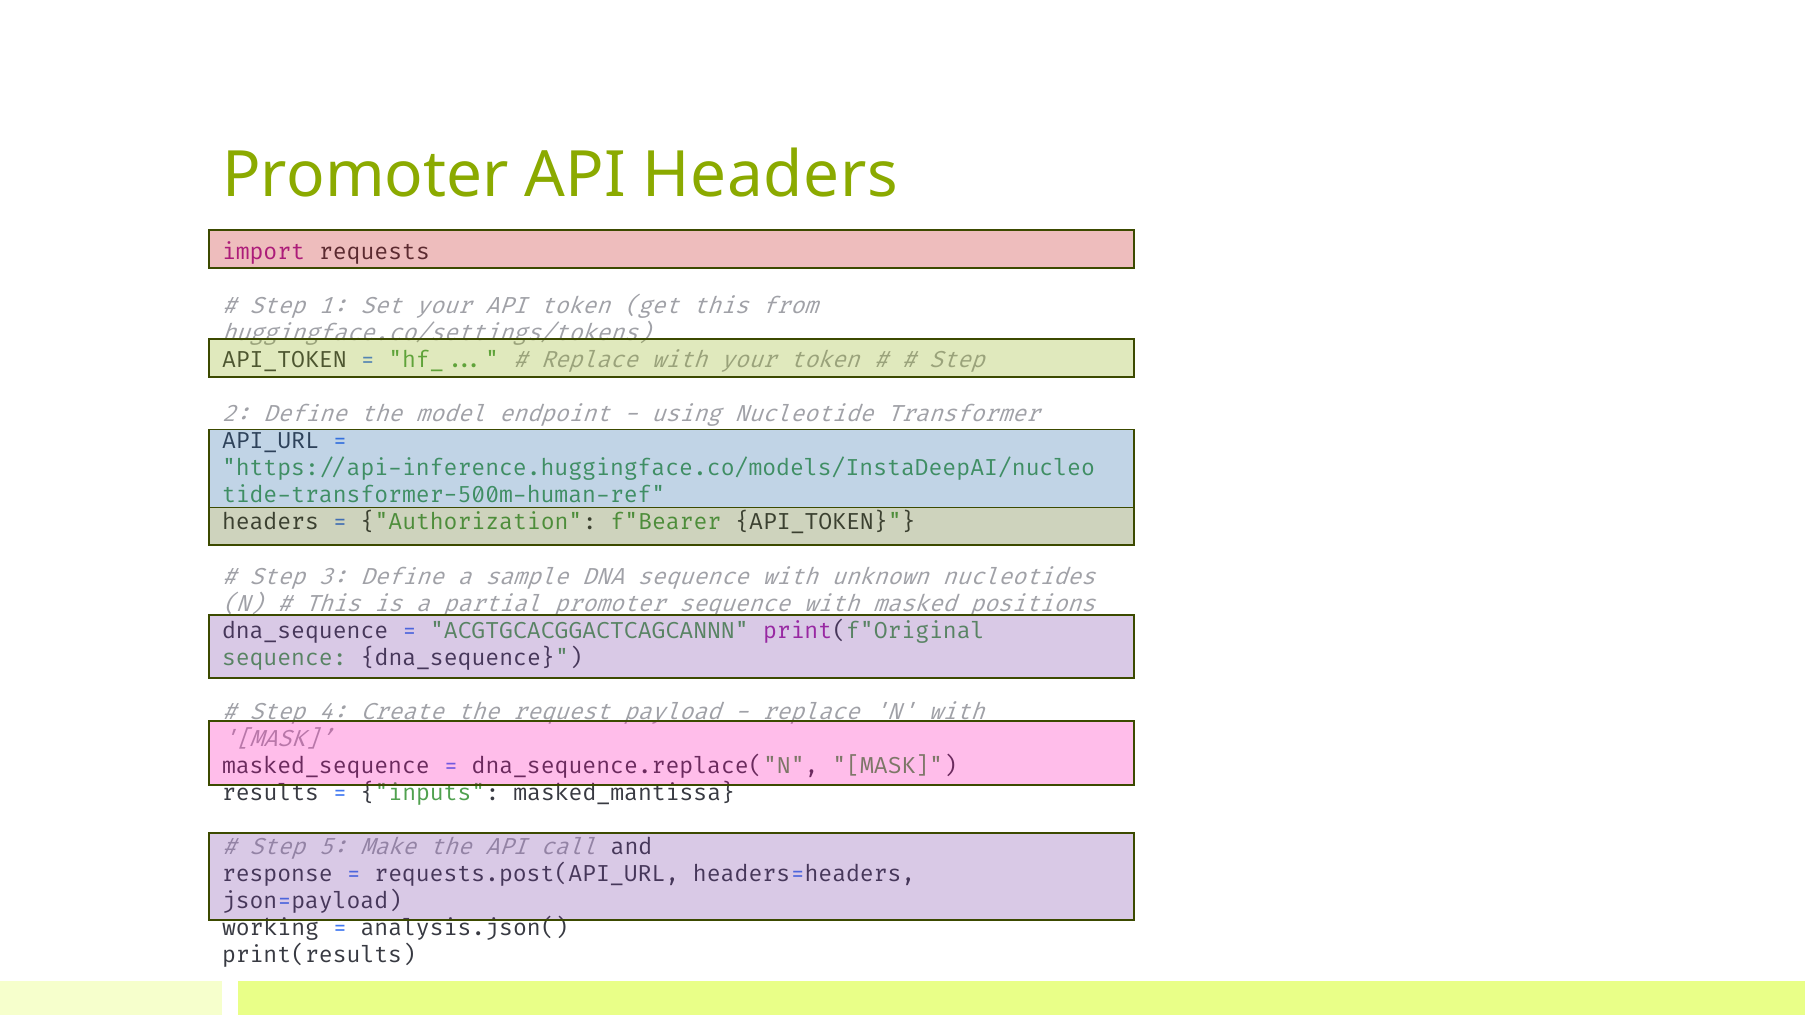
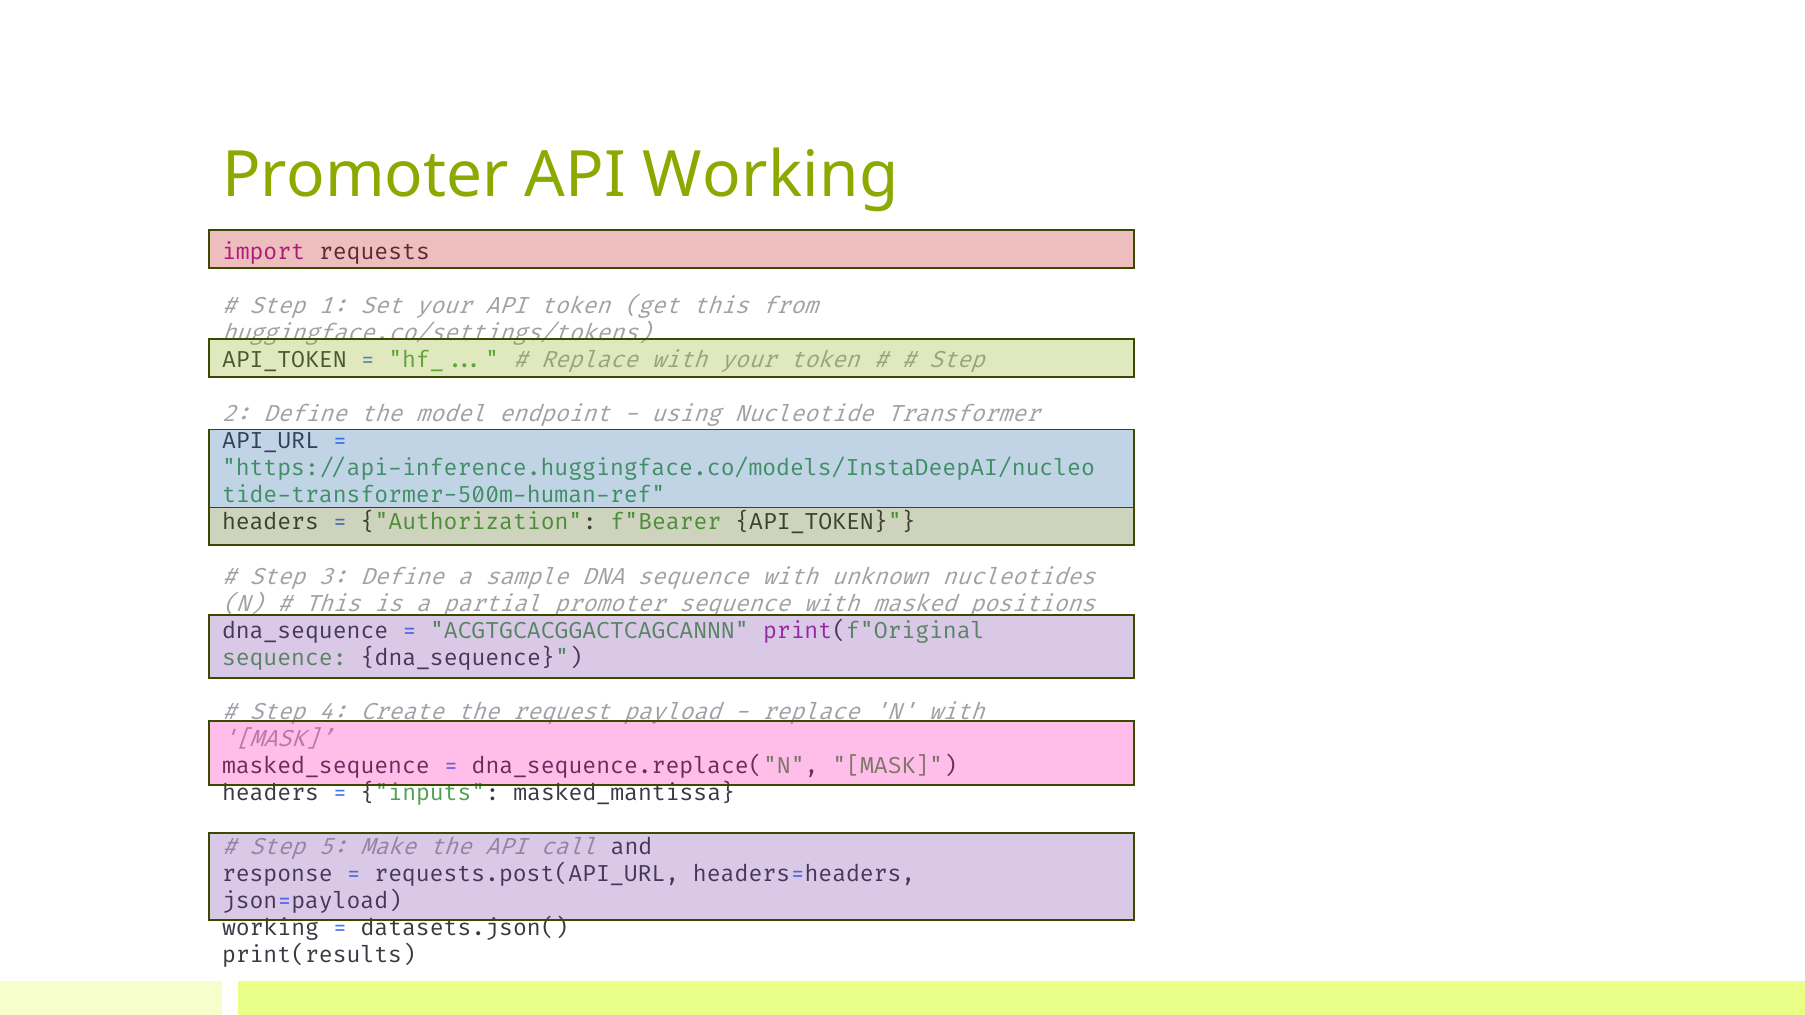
API Headers: Headers -> Working (771, 175)
results: results -> headers (271, 793)
analysis.json(: analysis.json( -> datasets.json( (465, 929)
